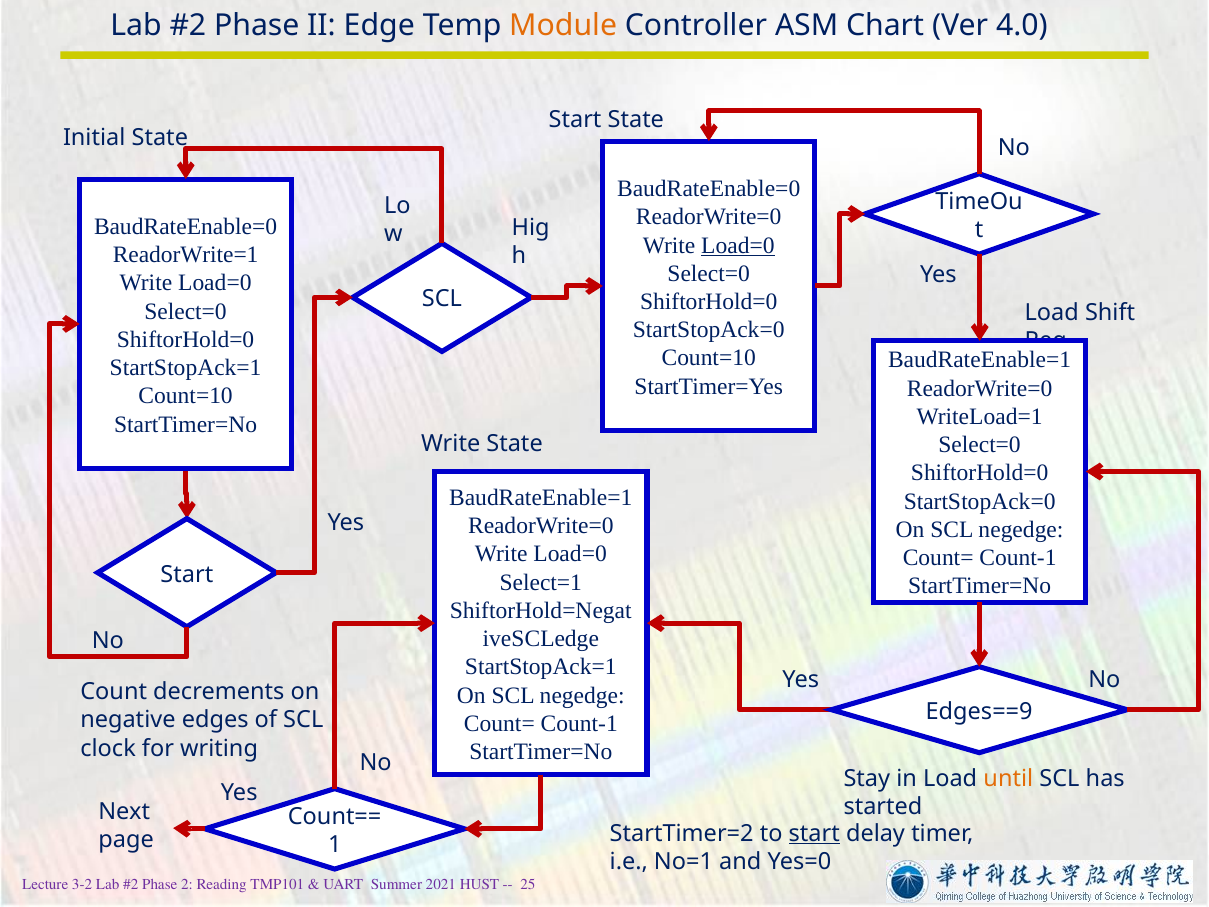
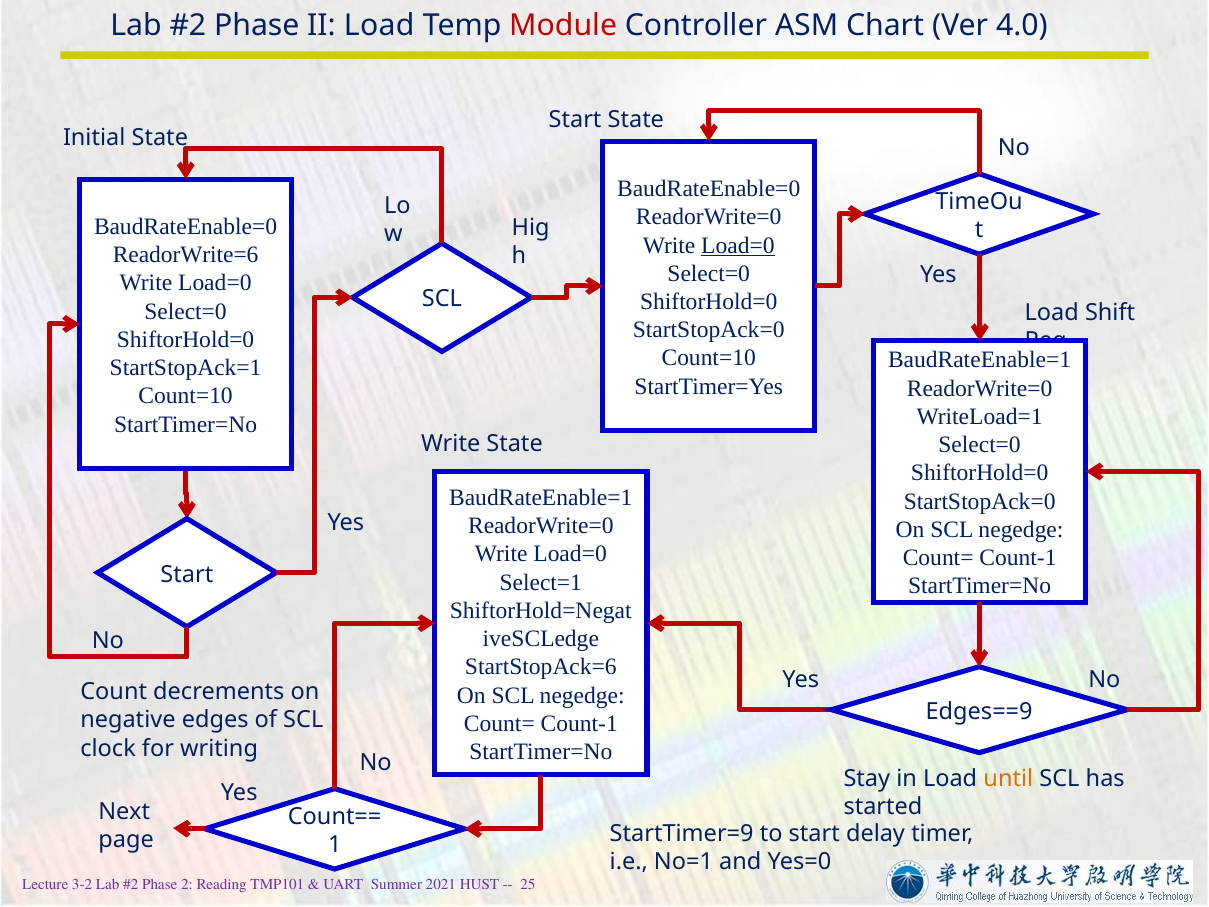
II Edge: Edge -> Load (379, 25)
Module colour: orange -> red (563, 25)
ReadorWrite=1: ReadorWrite=1 -> ReadorWrite=6 (186, 255)
StartStopAck=1: StartStopAck=1 -> StartStopAck=6 (541, 667)
StartTimer=2: StartTimer=2 -> StartTimer=9 (682, 833)
start underline: present -> none (814, 833)
